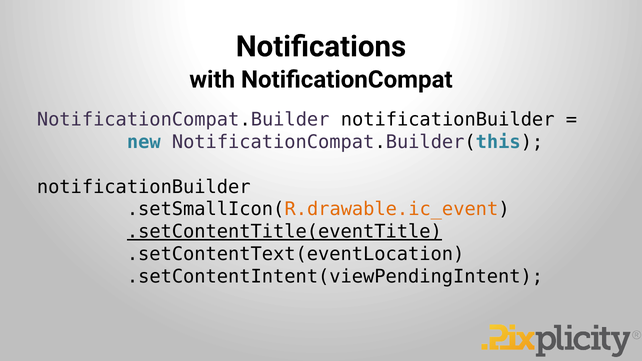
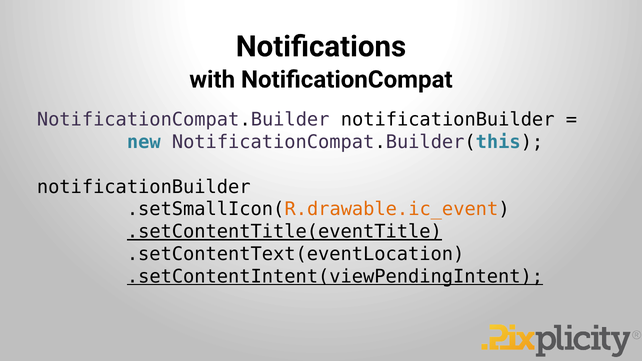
.setContentIntent(viewPendingIntent underline: none -> present (335, 277)
